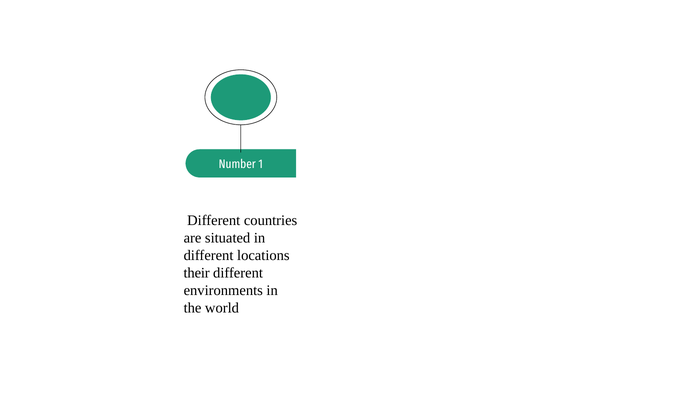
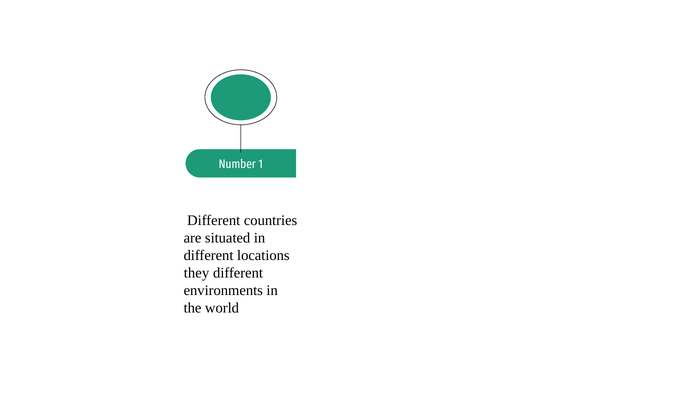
their: their -> they (196, 273)
